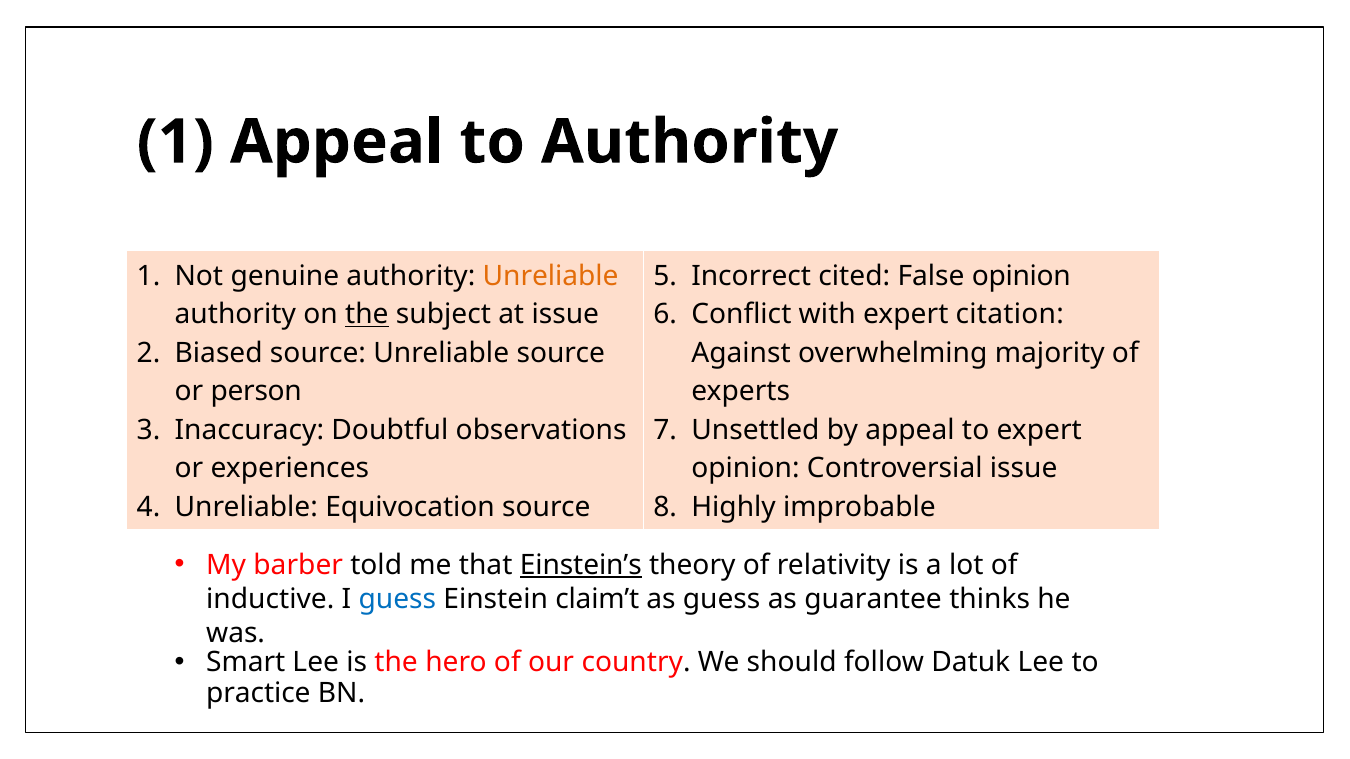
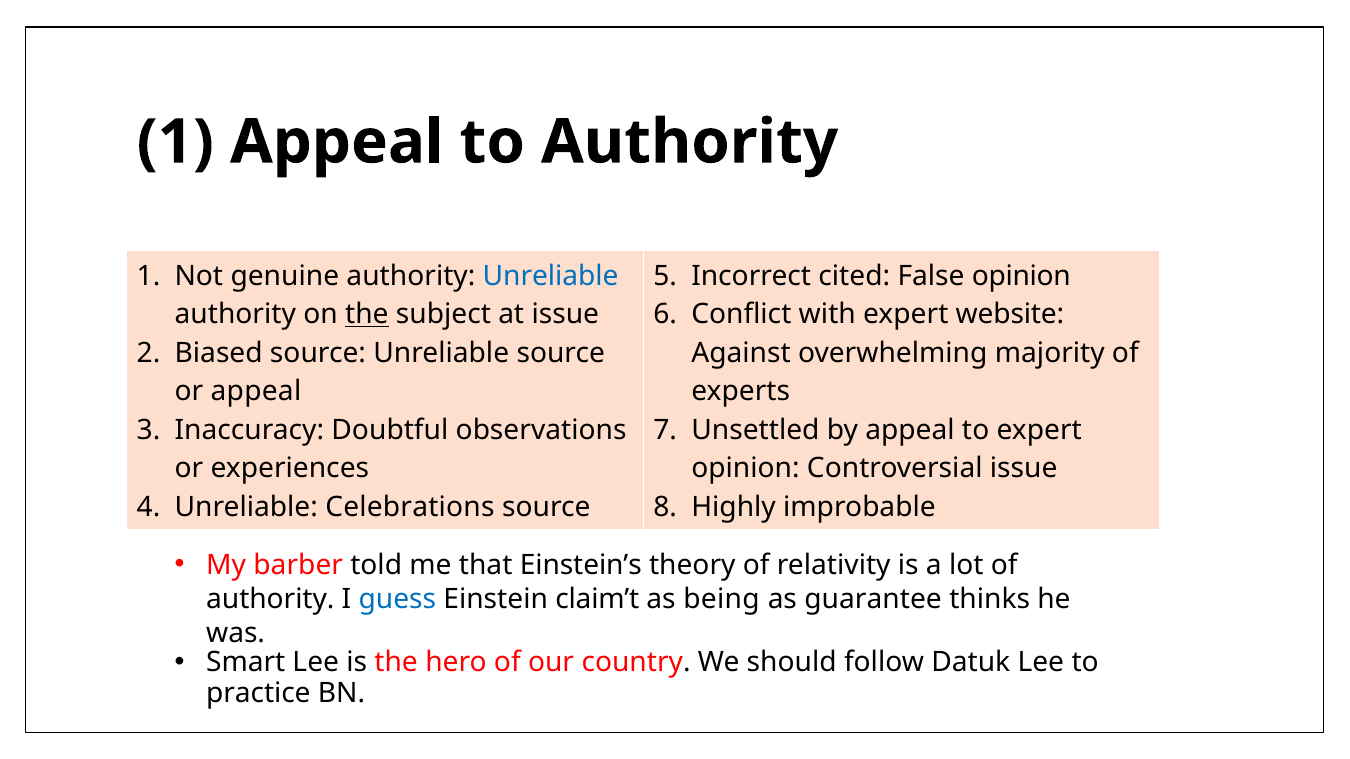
Unreliable colour: orange -> blue (551, 276)
citation: citation -> website (1010, 315)
or person: person -> appeal (256, 392)
Equivocation: Equivocation -> Celebrations (410, 507)
Einstein’s underline: present -> none (581, 566)
inductive: inductive -> authority (270, 599)
as guess: guess -> being (722, 599)
